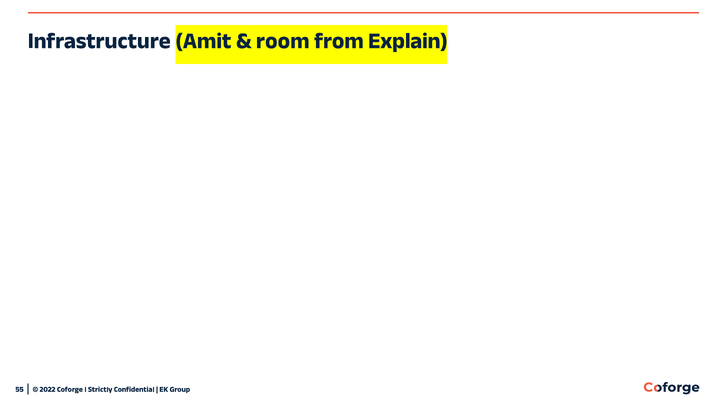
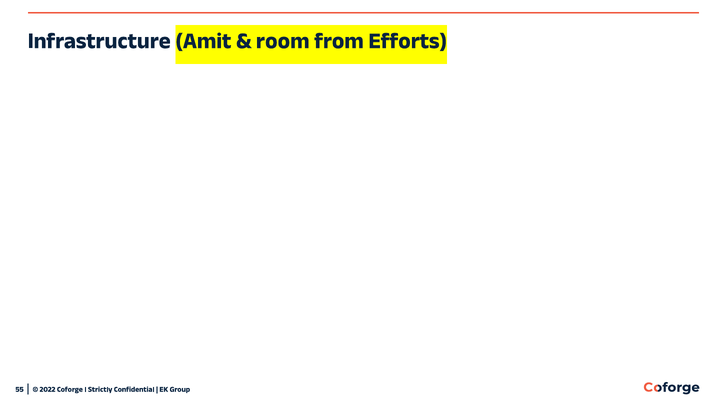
Explain: Explain -> Efforts (408, 41)
